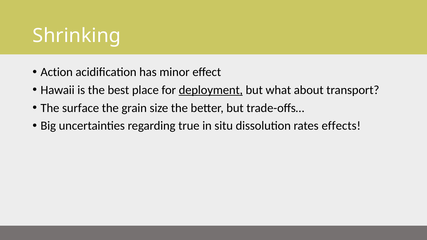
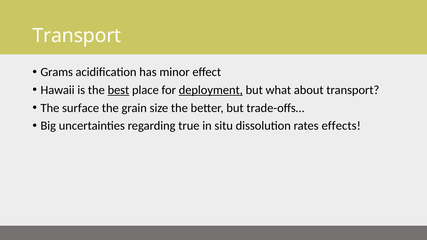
Shrinking: Shrinking -> Transport (77, 36)
Action: Action -> Grams (57, 72)
best underline: none -> present (118, 90)
